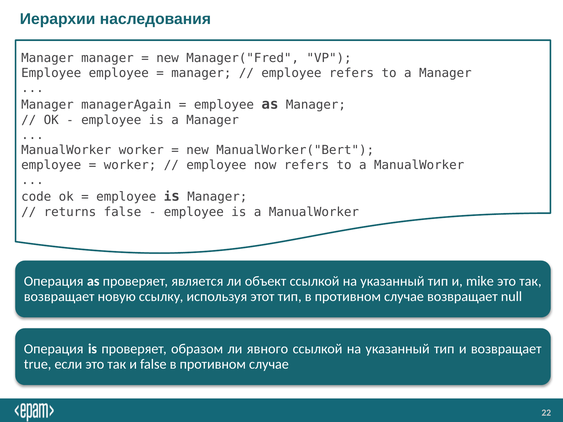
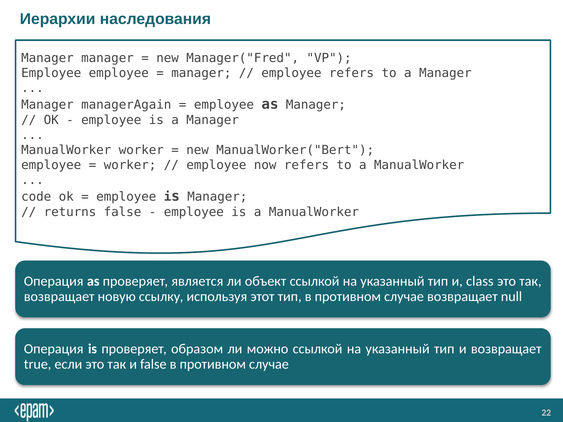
mike: mike -> class (480, 281)
явного: явного -> можно (268, 349)
